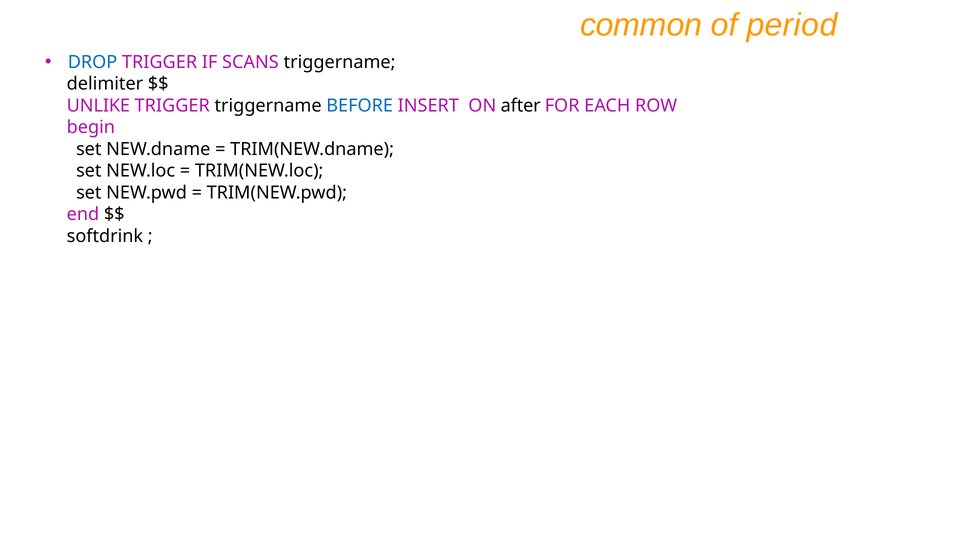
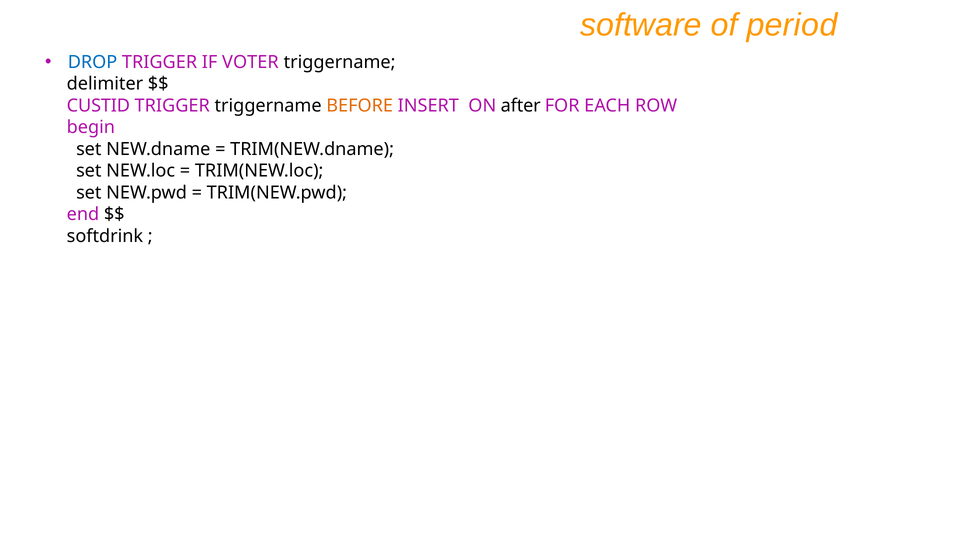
common: common -> software (641, 25)
SCANS: SCANS -> VOTER (250, 62)
UNLIKE: UNLIKE -> CUSTID (98, 105)
BEFORE colour: blue -> orange (360, 105)
